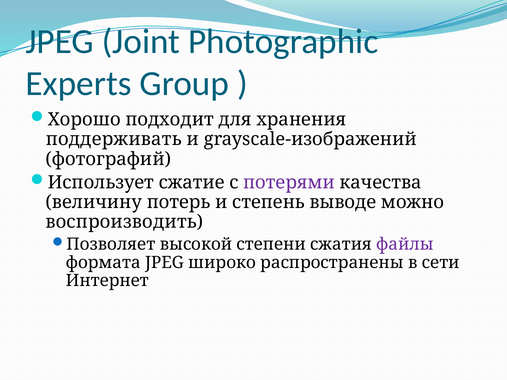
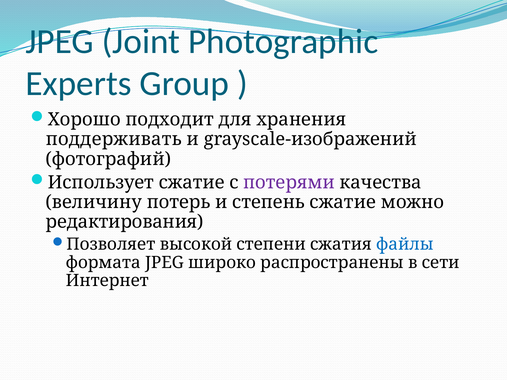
степень выводе: выводе -> сжатие (343, 202)
воспроизводить: воспроизводить -> редактирования (125, 222)
файлы colour: purple -> blue (405, 244)
